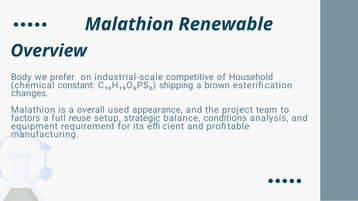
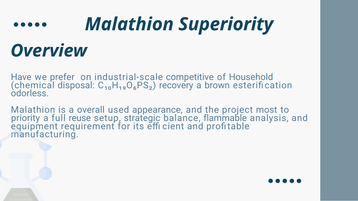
Renewable: Renewable -> Superiority (226, 24)
Body: Body -> Have (21, 77)
constant: constant -> disposal (76, 85)
shipping: shipping -> recovery (176, 85)
changes: changes -> odorless (30, 94)
team: team -> most (267, 110)
factors: factors -> priority (26, 118)
conditions: conditions -> flammable (225, 118)
